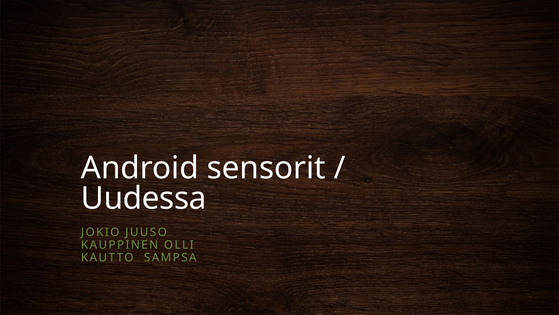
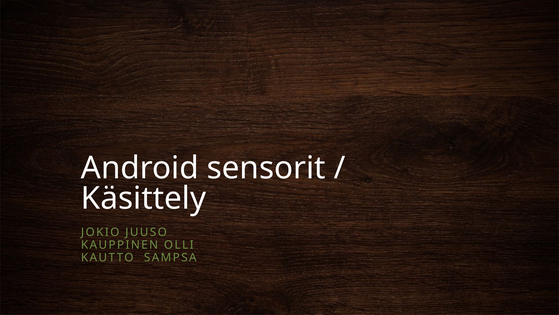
Uudessa: Uudessa -> Käsittely (144, 198)
